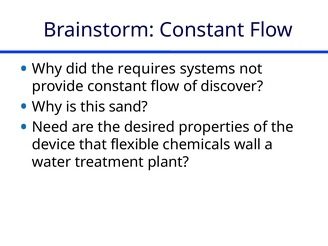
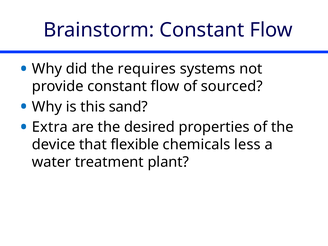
discover: discover -> sourced (232, 86)
Need: Need -> Extra (50, 127)
wall: wall -> less (247, 145)
